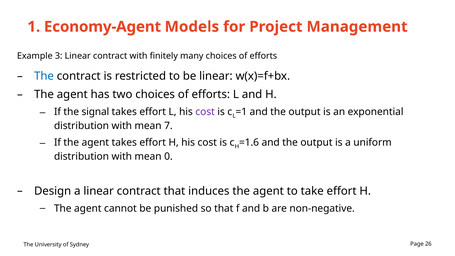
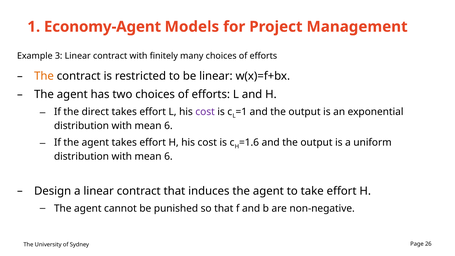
The colour: blue -> orange (44, 76)
signal: signal -> direct (95, 112)
7: 7 -> 6 (168, 126)
0: 0 -> 6 (168, 156)
